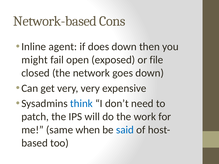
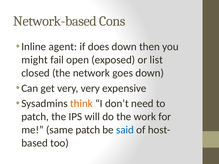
file: file -> list (156, 60)
think colour: blue -> orange (81, 104)
same when: when -> patch (88, 130)
